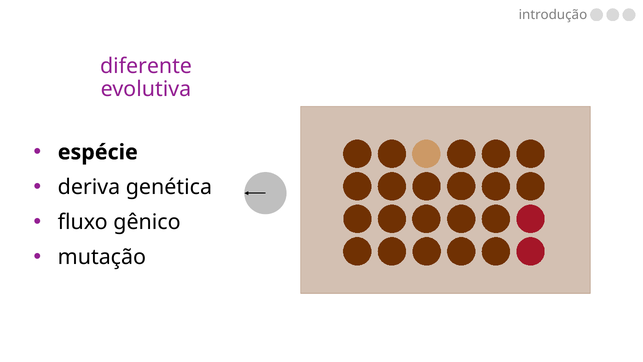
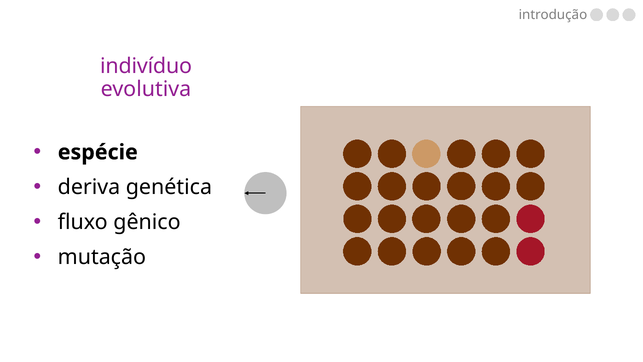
diferente: diferente -> indivíduo (146, 66)
